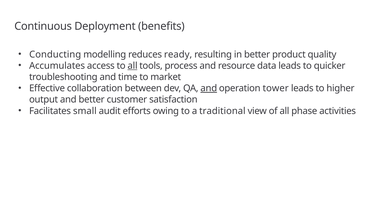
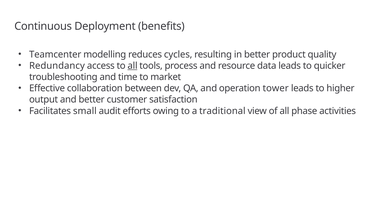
Conducting: Conducting -> Teamcenter (55, 54)
ready: ready -> cycles (178, 54)
Accumulates: Accumulates -> Redundancy (57, 66)
and underline: present -> none (209, 88)
